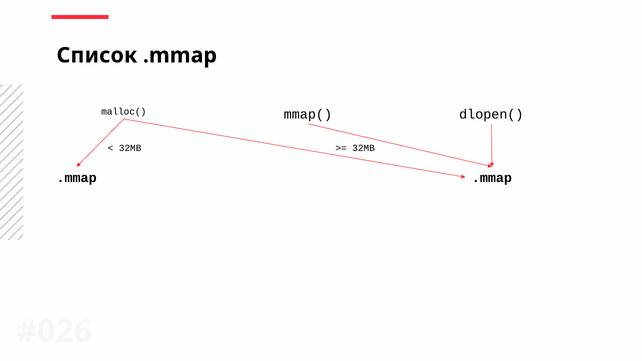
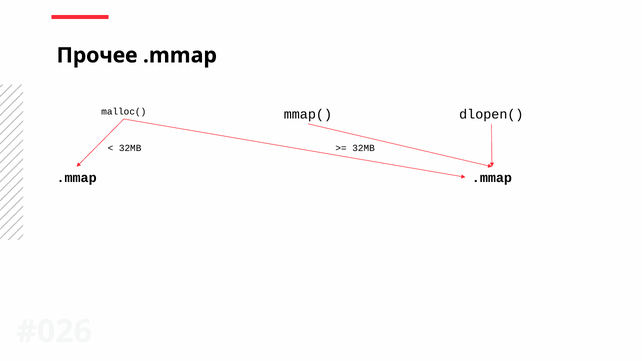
Список: Список -> Прочее (97, 55)
